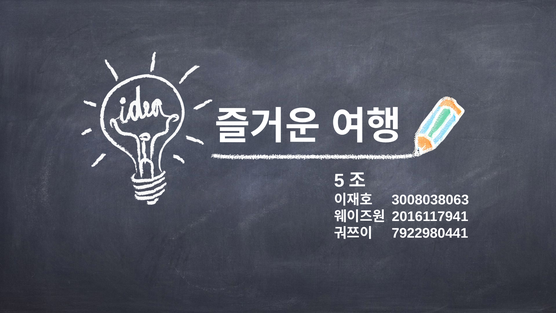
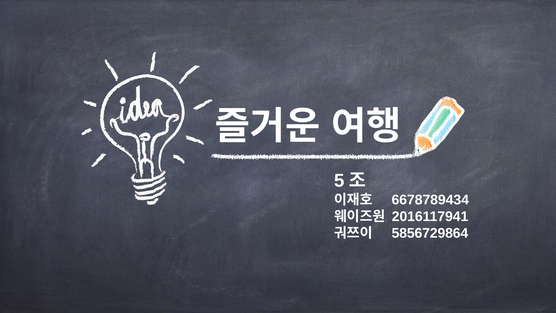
3008038063: 3008038063 -> 6678789434 (430, 200)
7922980441: 7922980441 -> 5856729864 (430, 233)
